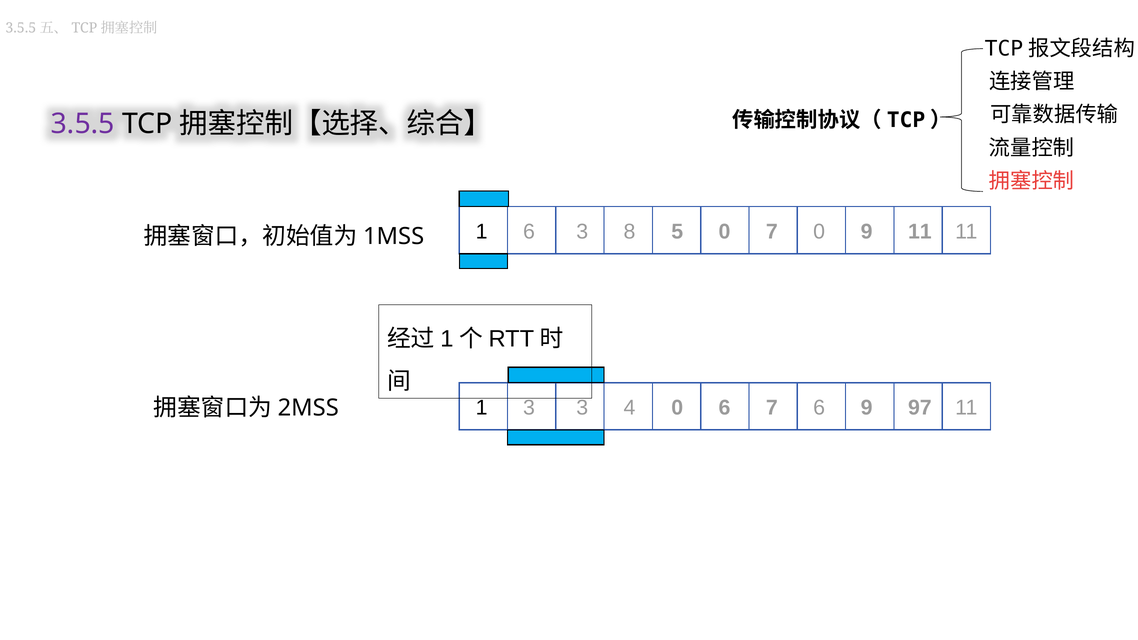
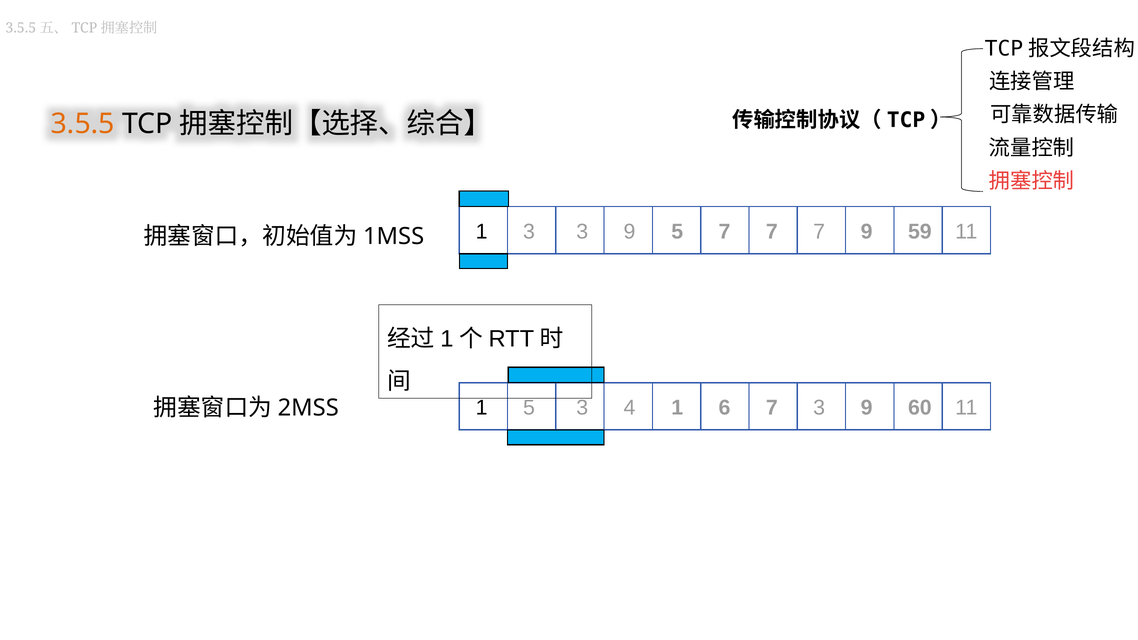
3.5.5 colour: purple -> orange (83, 124)
1 6: 6 -> 3 (529, 232)
8: 8 -> 9 (629, 232)
5 0: 0 -> 7 (725, 232)
0: 0 -> 7 (819, 232)
9 11: 11 -> 59 (920, 232)
1 3: 3 -> 5 (529, 408)
4 0: 0 -> 1 (677, 408)
7 6: 6 -> 3 (819, 408)
97: 97 -> 60 (920, 408)
